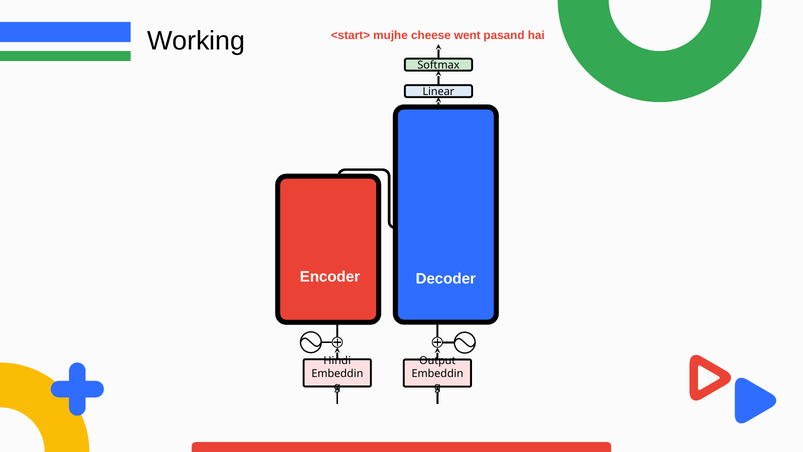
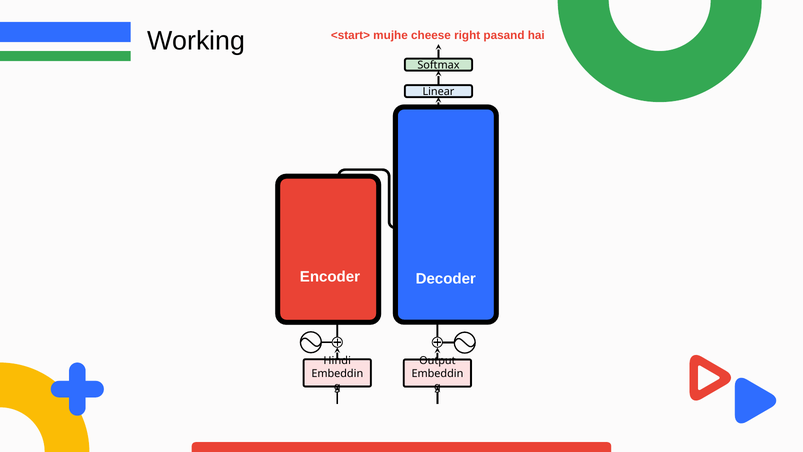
went: went -> right (467, 35)
